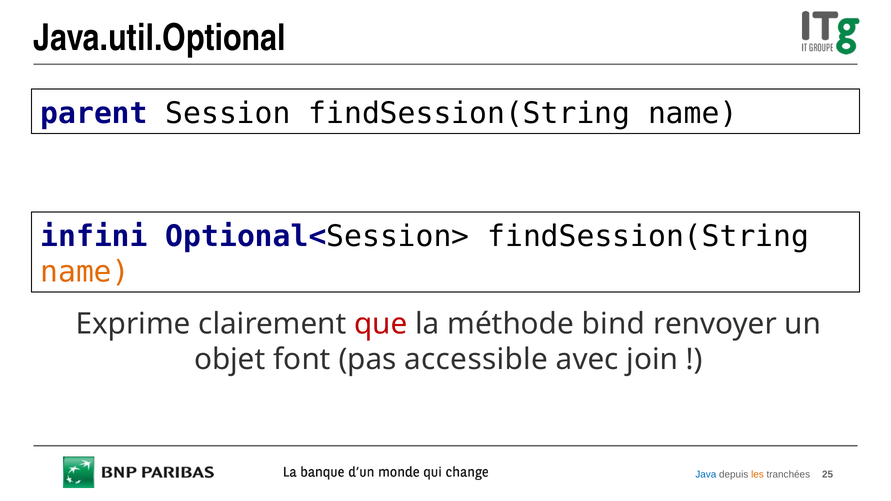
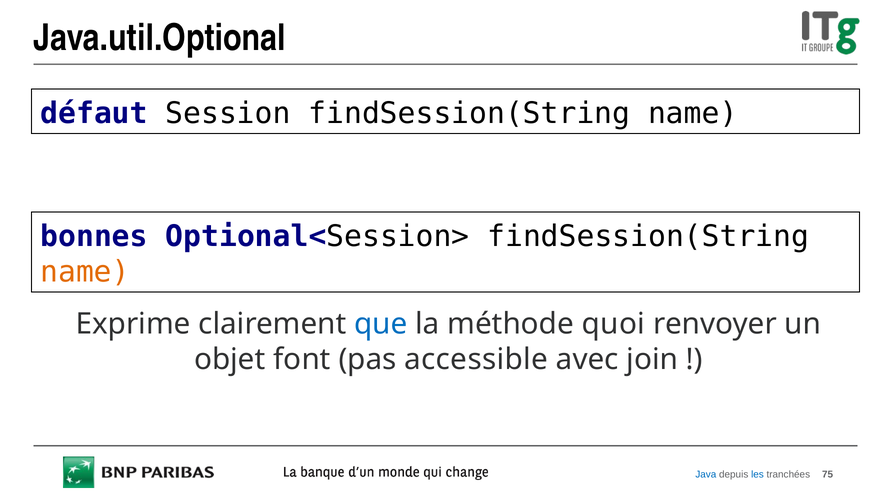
parent: parent -> défaut (94, 113)
infini: infini -> bonnes (94, 236)
que colour: red -> blue (381, 324)
bind: bind -> quoi (613, 324)
les colour: orange -> blue (757, 475)
25: 25 -> 75 (828, 475)
